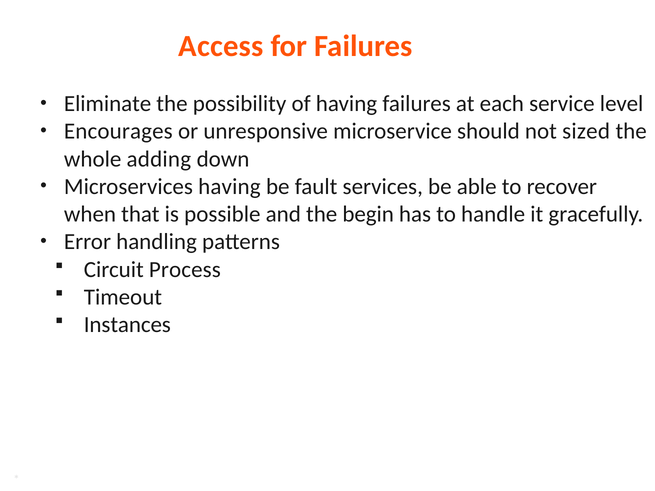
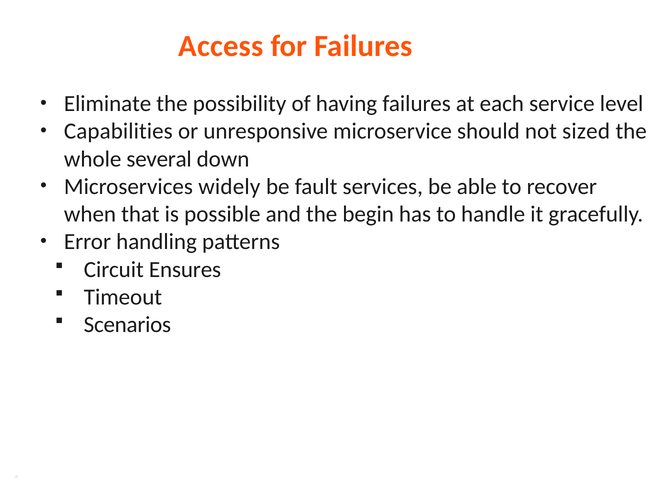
Encourages: Encourages -> Capabilities (118, 131)
adding: adding -> several (159, 159)
Microservices having: having -> widely (229, 187)
Process: Process -> Ensures (185, 270)
Instances: Instances -> Scenarios (127, 325)
